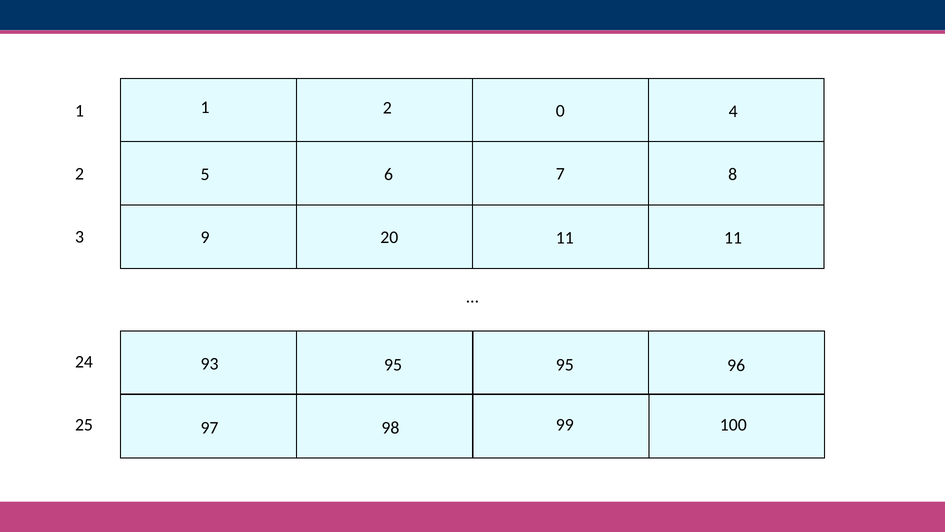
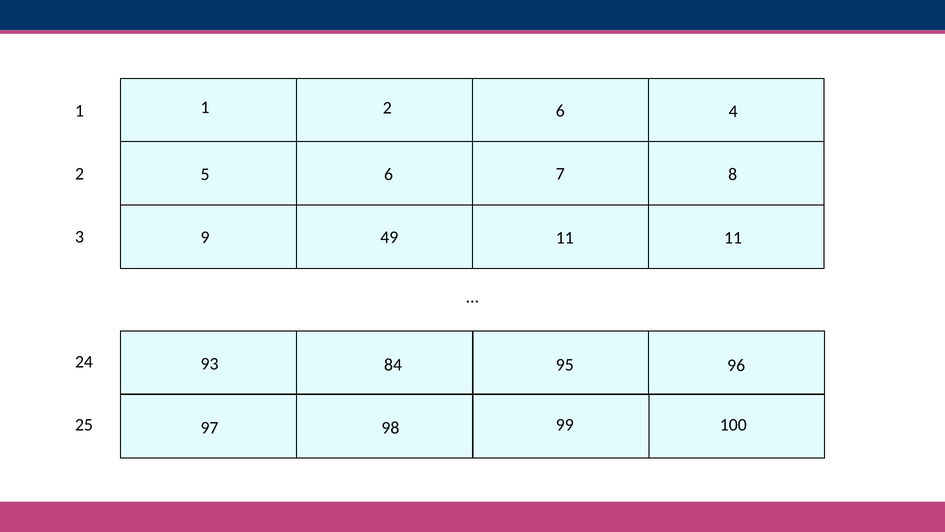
2 0: 0 -> 6 (560, 111)
20: 20 -> 49 (389, 237)
93 95: 95 -> 84 (393, 365)
